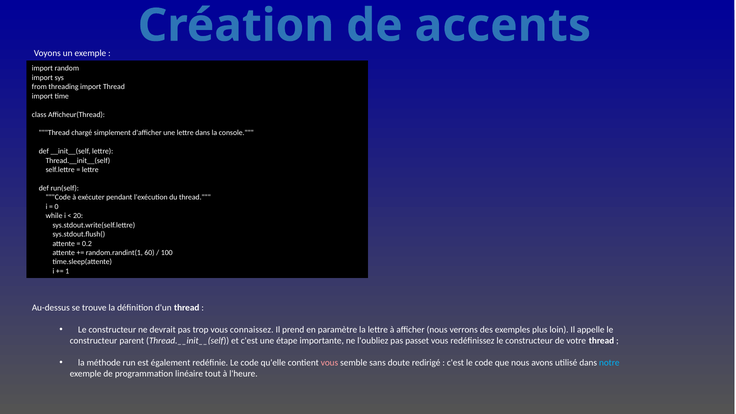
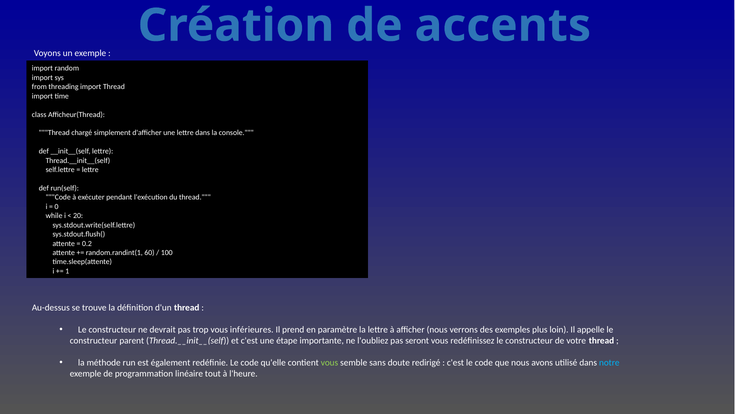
connaissez: connaissez -> inférieures (252, 330)
passet: passet -> seront (417, 341)
vous colour: pink -> light green (329, 363)
